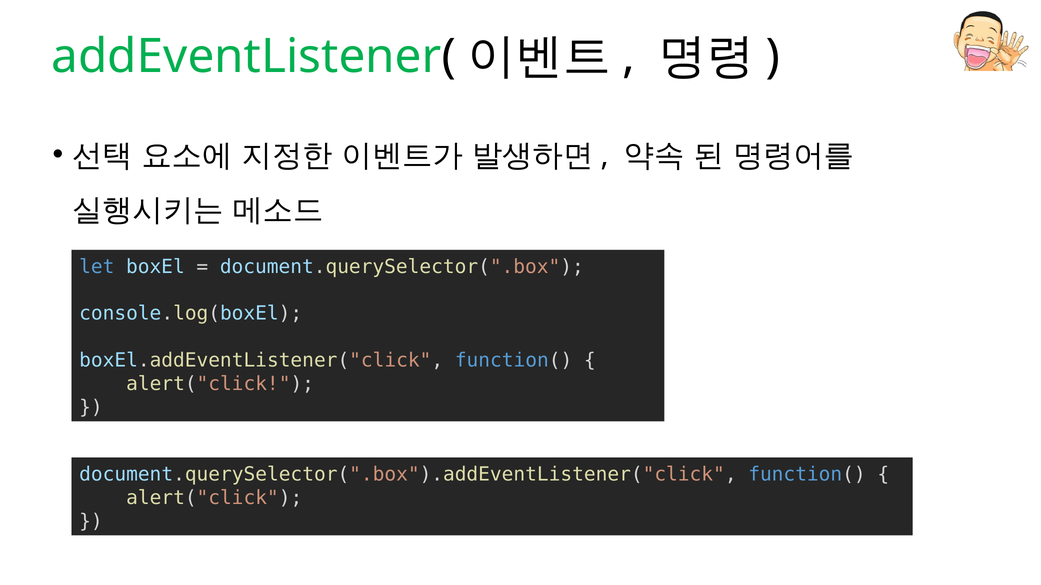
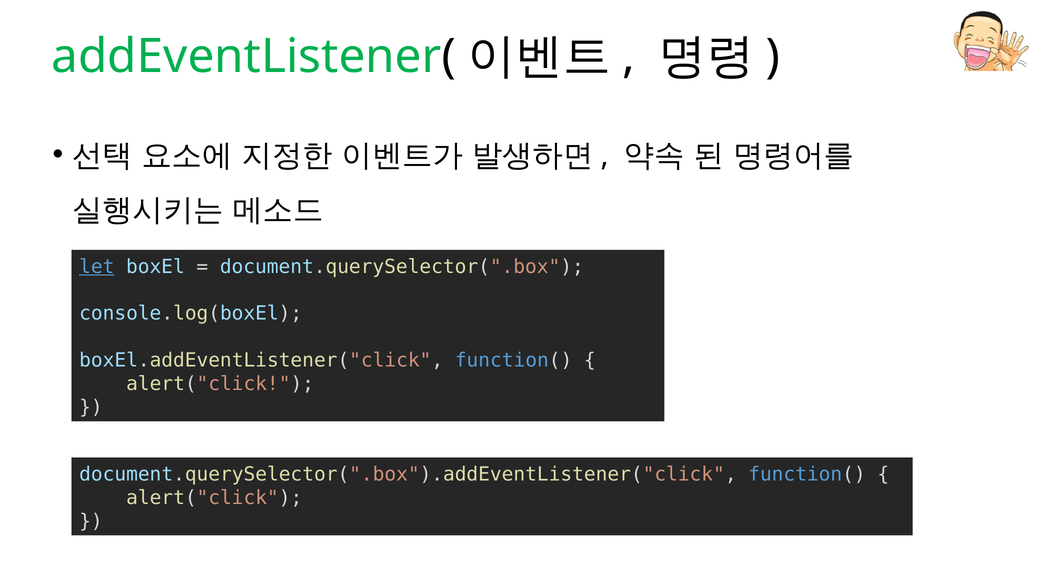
let underline: none -> present (97, 267)
